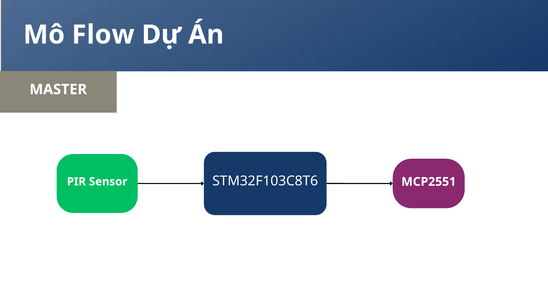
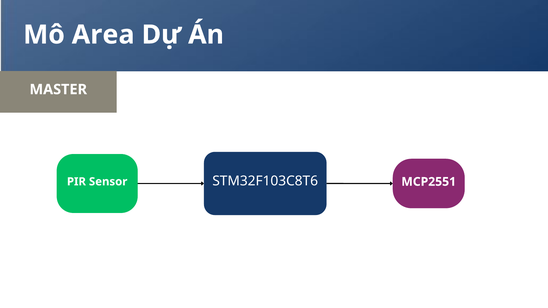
Flow: Flow -> Area (103, 35)
